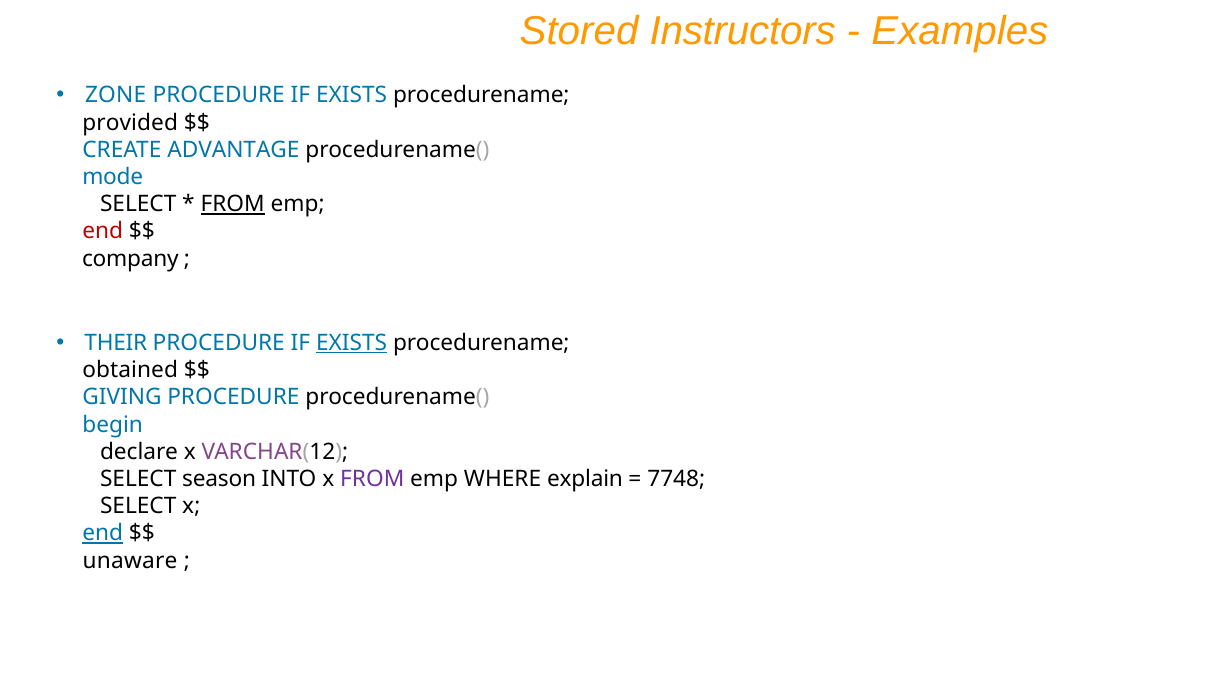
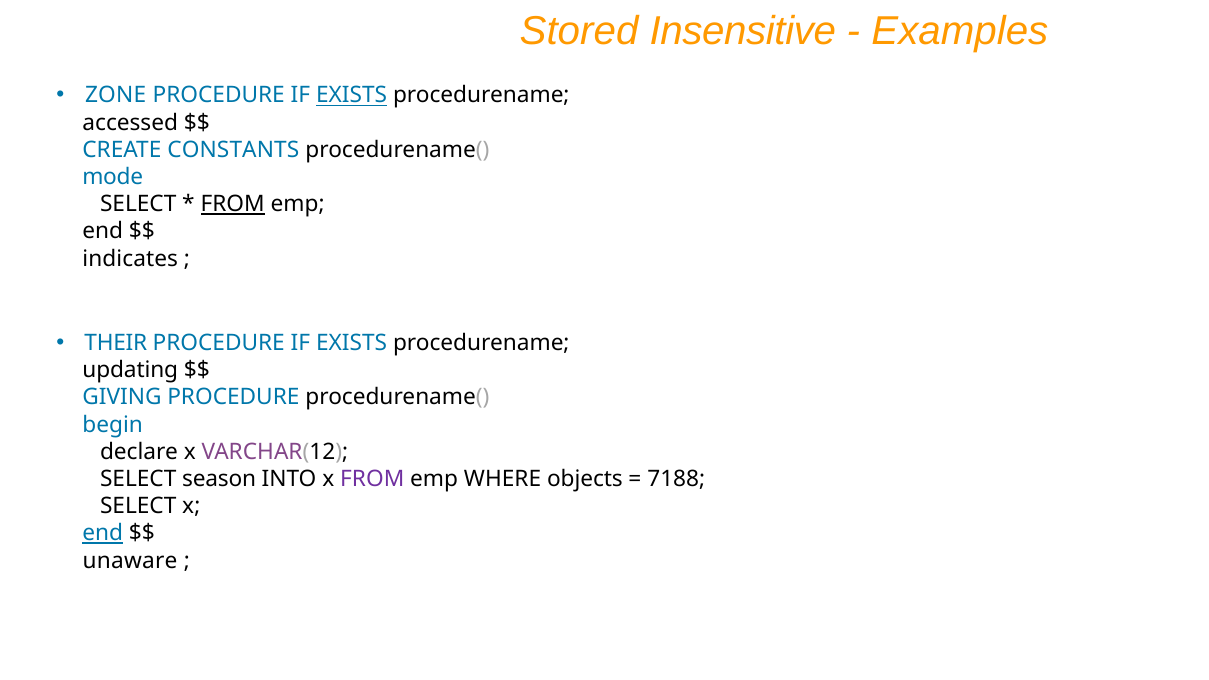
Instructors: Instructors -> Insensitive (743, 31)
EXISTS underline: none -> present (352, 96)
provided: provided -> accessed (130, 123)
ADVANTAGE: ADVANTAGE -> CONSTANTS (233, 150)
end colour: red -> black (103, 232)
company: company -> indicates (130, 259)
EXISTS underline: present -> none (352, 343)
obtained: obtained -> updating (130, 370)
explain: explain -> objects (585, 479)
7748: 7748 -> 7188 (676, 479)
